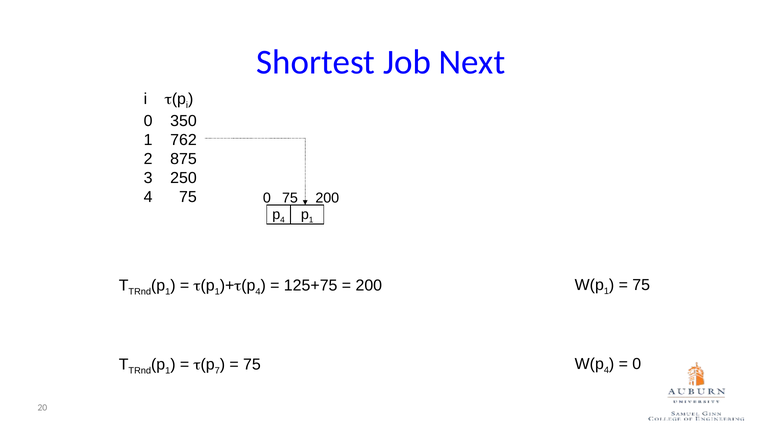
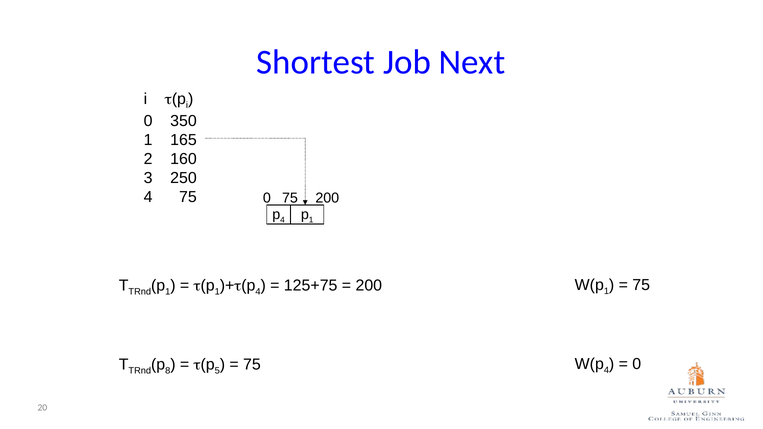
762: 762 -> 165 (183, 140)
875: 875 -> 160 (183, 159)
1: 1 -> 8 (168, 371)
7: 7 -> 5 (217, 371)
